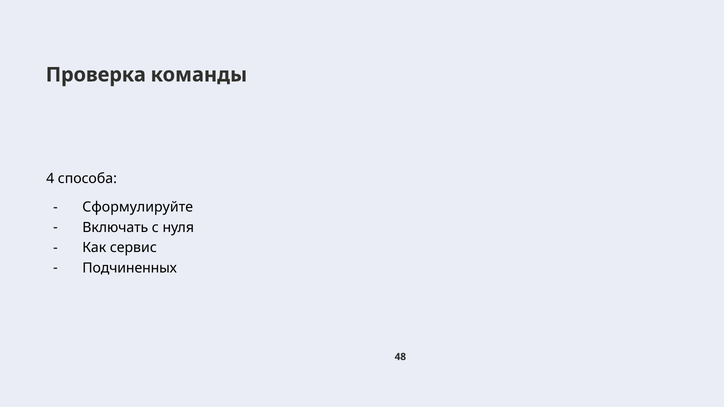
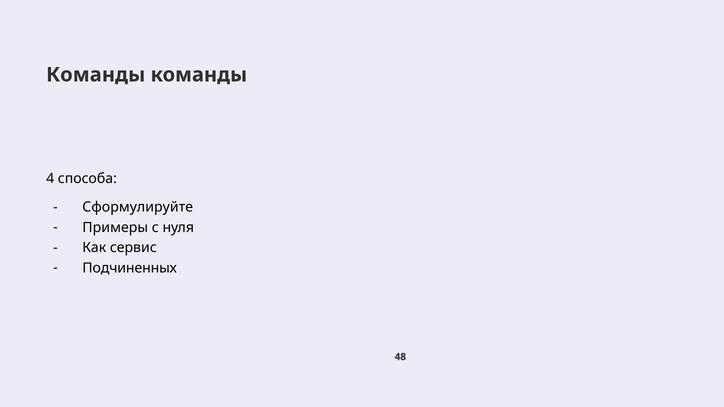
Проверка: Проверка -> Команды (96, 75)
Включать: Включать -> Примеры (115, 228)
